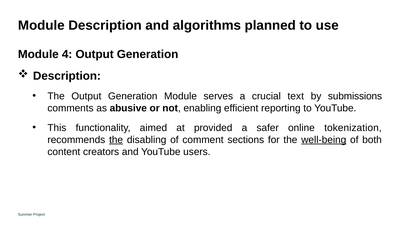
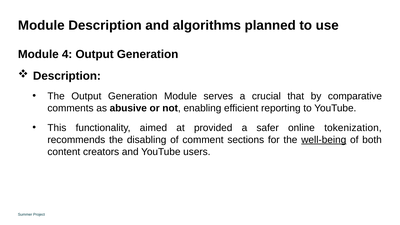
text: text -> that (296, 96)
submissions: submissions -> comparative (355, 96)
the underline: present -> none (116, 140)
